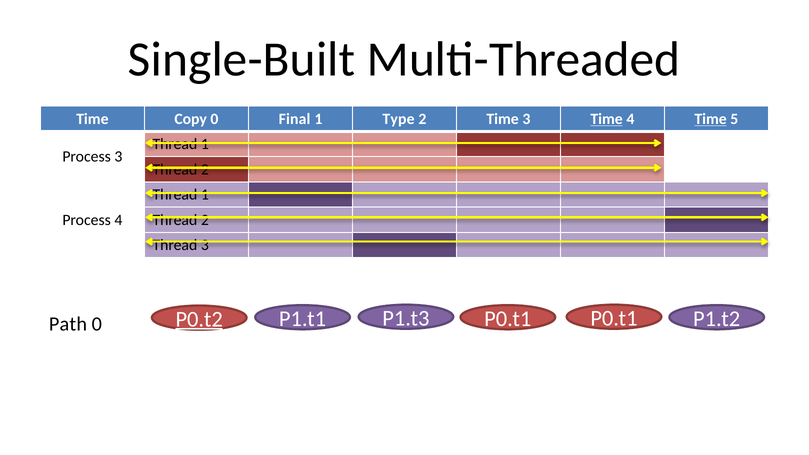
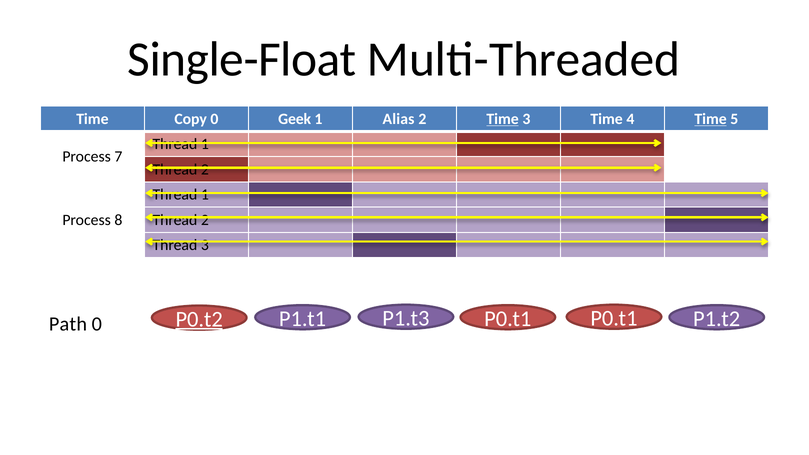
Single-Built: Single-Built -> Single-Float (242, 60)
Final: Final -> Geek (295, 119)
Type: Type -> Alias (399, 119)
Time underline: none -> present (503, 119)
Time underline: present -> none (607, 119)
Process 3: 3 -> 7 (118, 157)
Process 4: 4 -> 8 (118, 220)
